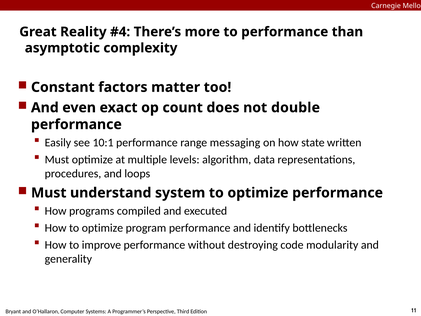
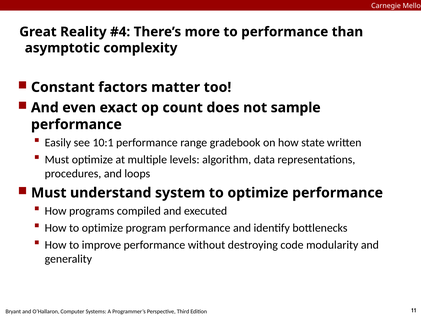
double: double -> sample (296, 108)
messaging: messaging -> gradebook (235, 143)
